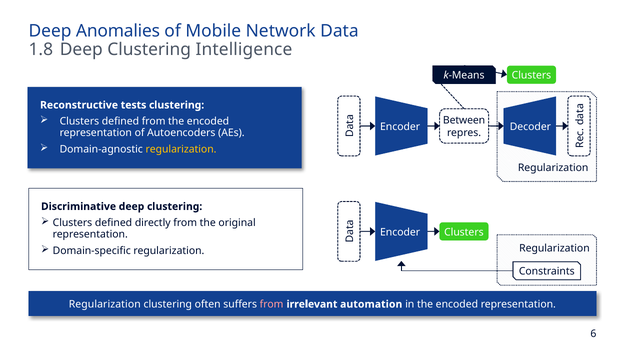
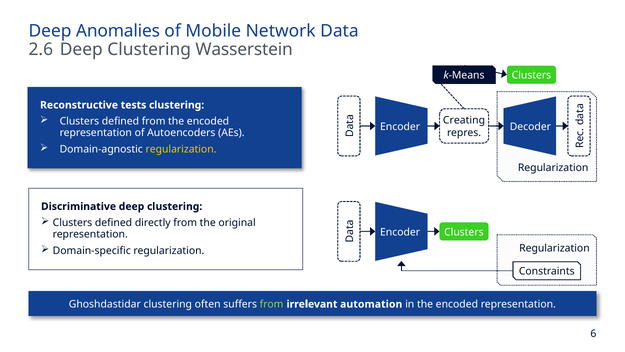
1.8: 1.8 -> 2.6 (41, 50)
Intelligence: Intelligence -> Wasserstein (244, 50)
Between: Between -> Creating (464, 120)
Regularization: Regularization -> Ghoshdastidar (105, 304)
from colour: pink -> light green (272, 304)
